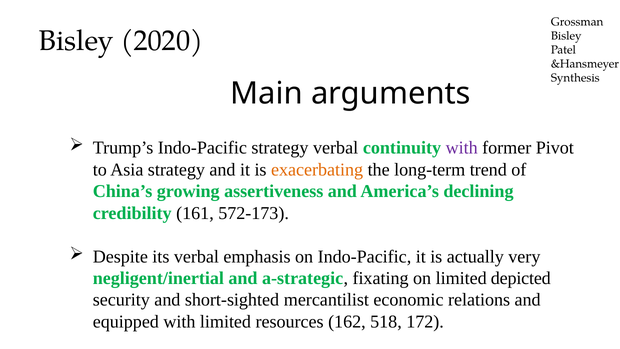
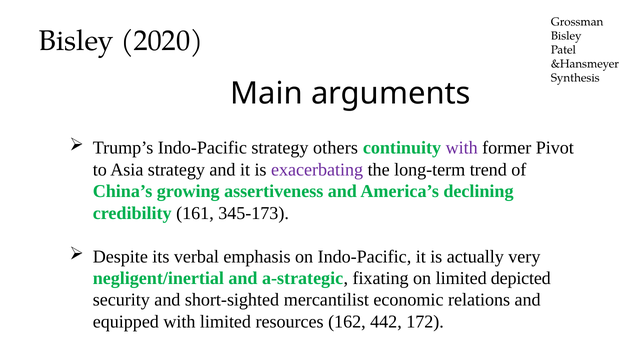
strategy verbal: verbal -> others (335, 148)
exacerbating colour: orange -> purple (317, 170)
572-173: 572-173 -> 345-173 (254, 213)
518: 518 -> 442 (386, 322)
